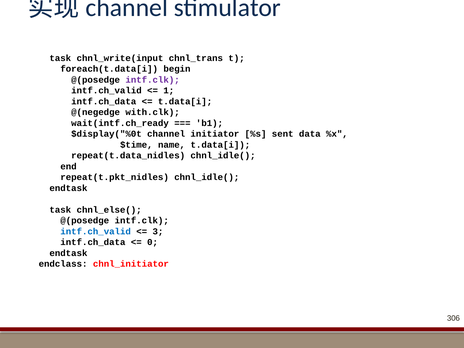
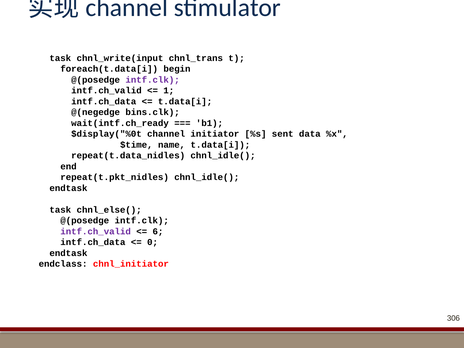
with.clk: with.clk -> bins.clk (153, 112)
intf.ch_valid colour: blue -> purple (96, 231)
3: 3 -> 6 (158, 231)
